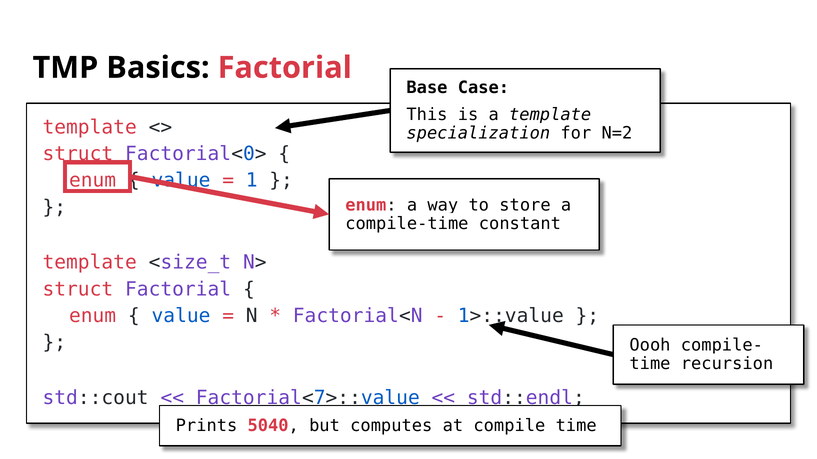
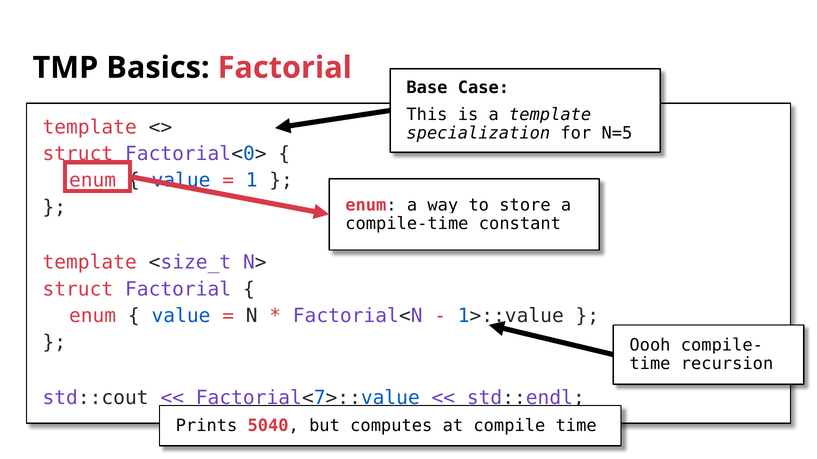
N=2: N=2 -> N=5 (617, 133)
